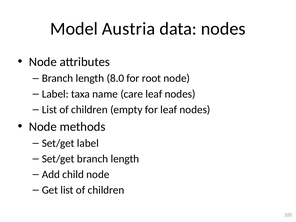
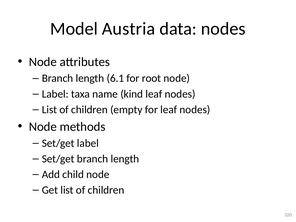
8.0: 8.0 -> 6.1 (115, 78)
care: care -> kind (132, 94)
